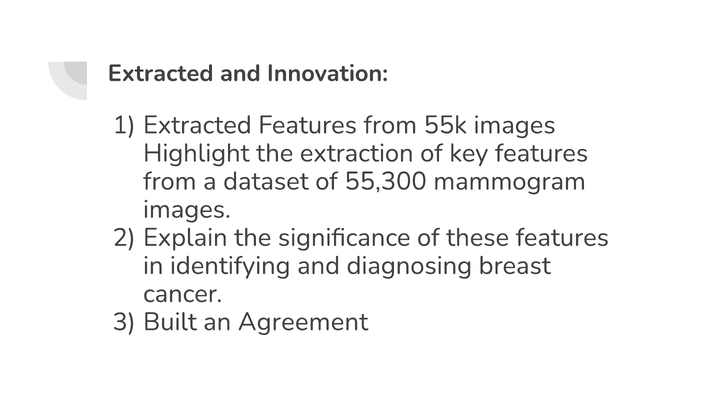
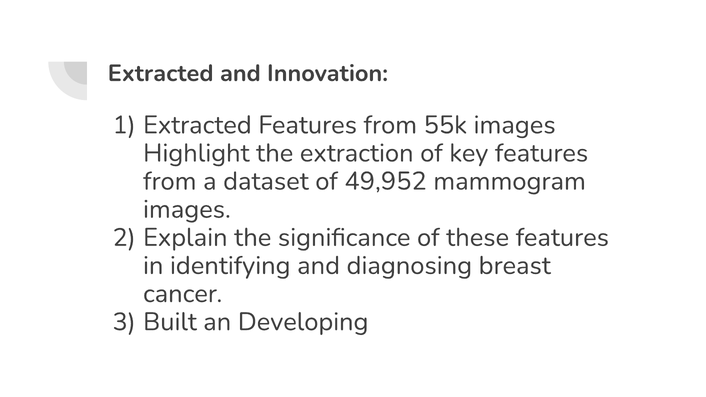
55,300: 55,300 -> 49,952 (386, 181)
Agreement: Agreement -> Developing (303, 322)
